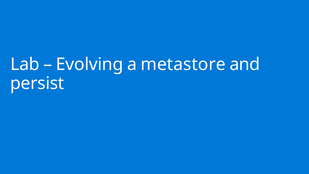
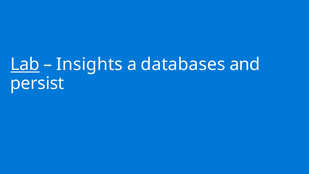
Lab underline: none -> present (25, 64)
Evolving: Evolving -> Insights (89, 64)
metastore: metastore -> databases (183, 64)
